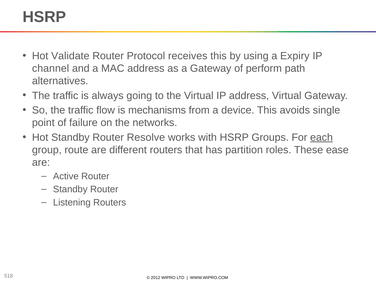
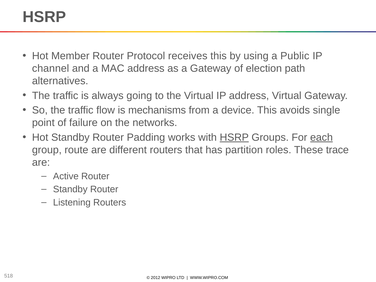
Validate: Validate -> Member (70, 56)
Expiry: Expiry -> Public (295, 56)
perform: perform -> election (264, 68)
Resolve: Resolve -> Padding (146, 137)
HSRP underline: none -> present (234, 137)
ease: ease -> trace (337, 150)
